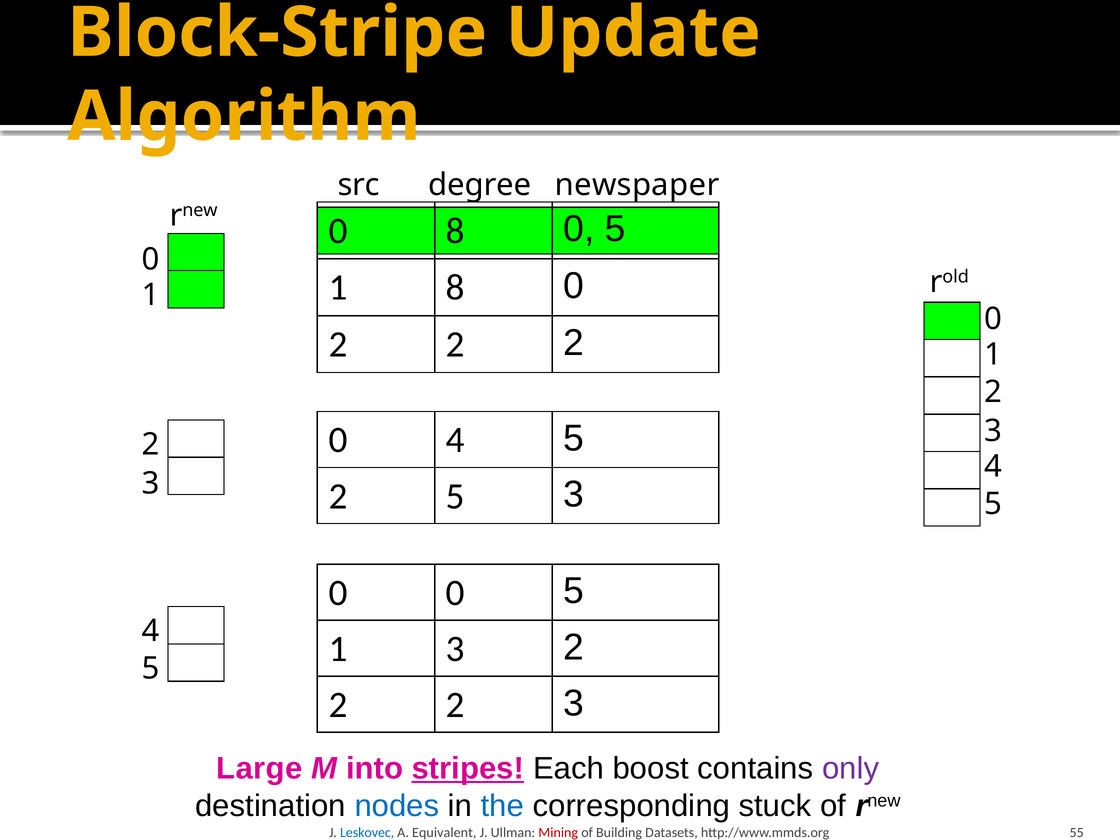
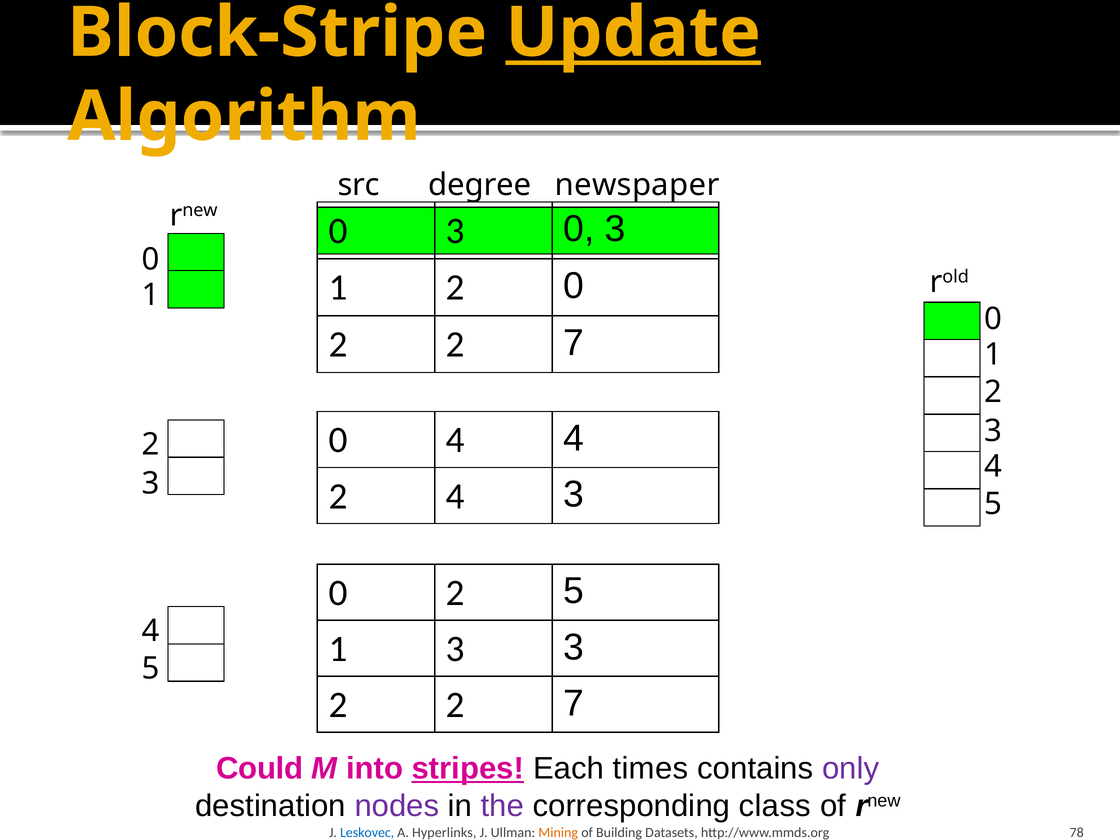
Update underline: none -> present (633, 33)
8: 8 -> 3 (455, 231)
5: 5 -> 3 (615, 229)
8: 8 -> 2 (455, 288)
2: 2 -> 7 (574, 343)
0 4 5: 5 -> 4 (574, 438)
2 5: 5 -> 4 (455, 496)
0: 0 -> 2 (455, 593)
3 2: 2 -> 3 (574, 647)
3: 3 -> 7 (574, 703)
Large: Large -> Could (260, 768)
boost: boost -> times (651, 768)
nodes colour: blue -> purple (397, 806)
the colour: blue -> purple (502, 806)
stuck: stuck -> class (775, 806)
Equivalent: Equivalent -> Hyperlinks (444, 832)
Mining colour: red -> orange (558, 832)
55: 55 -> 78 (1077, 832)
